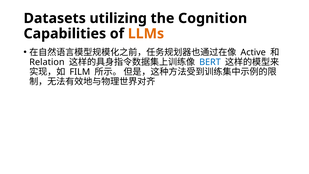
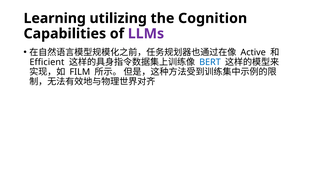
Datasets: Datasets -> Learning (55, 18)
LLMs colour: orange -> purple (146, 34)
Relation: Relation -> Efficient (47, 62)
